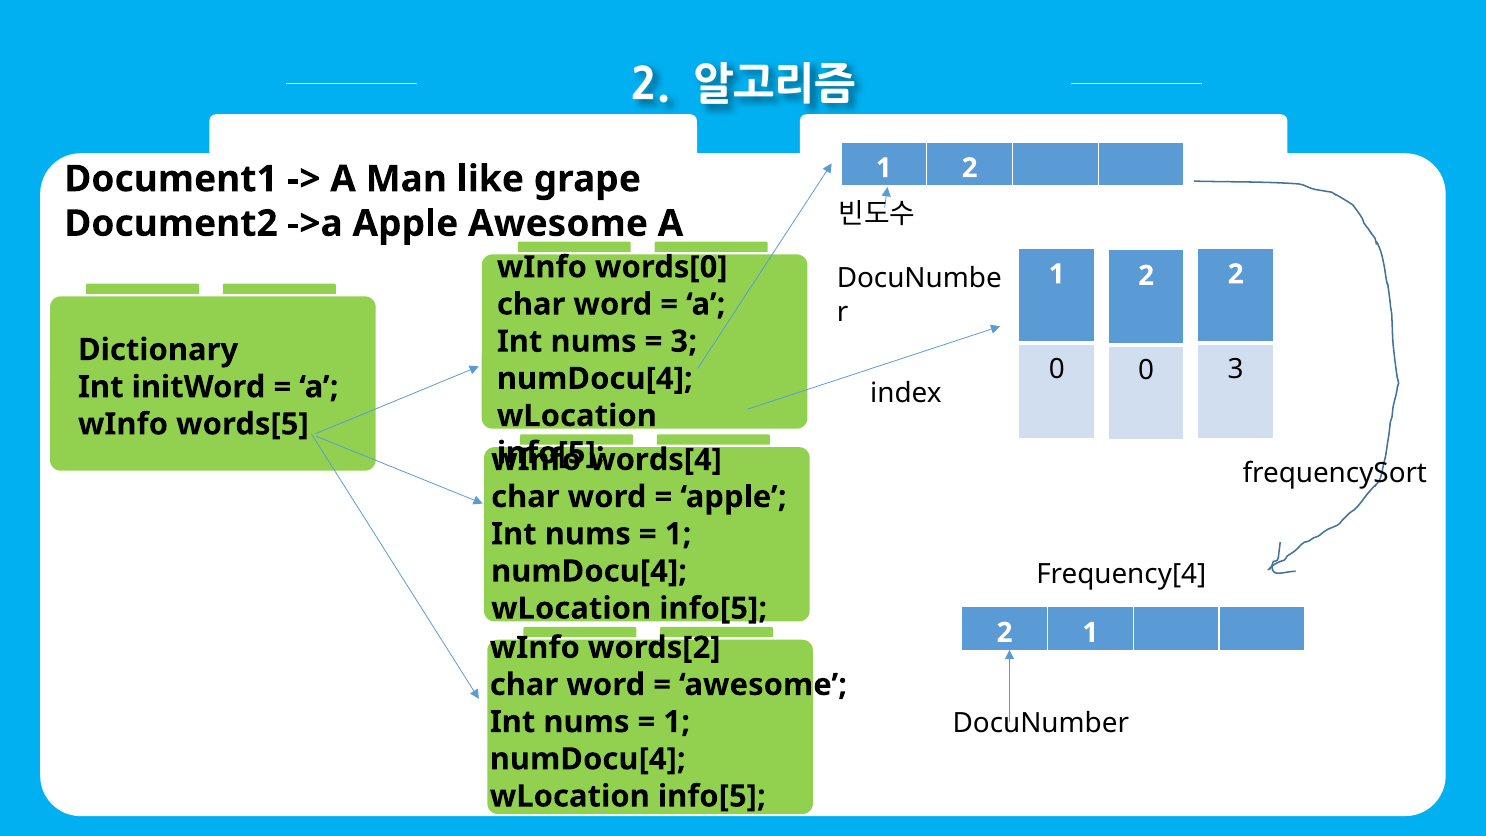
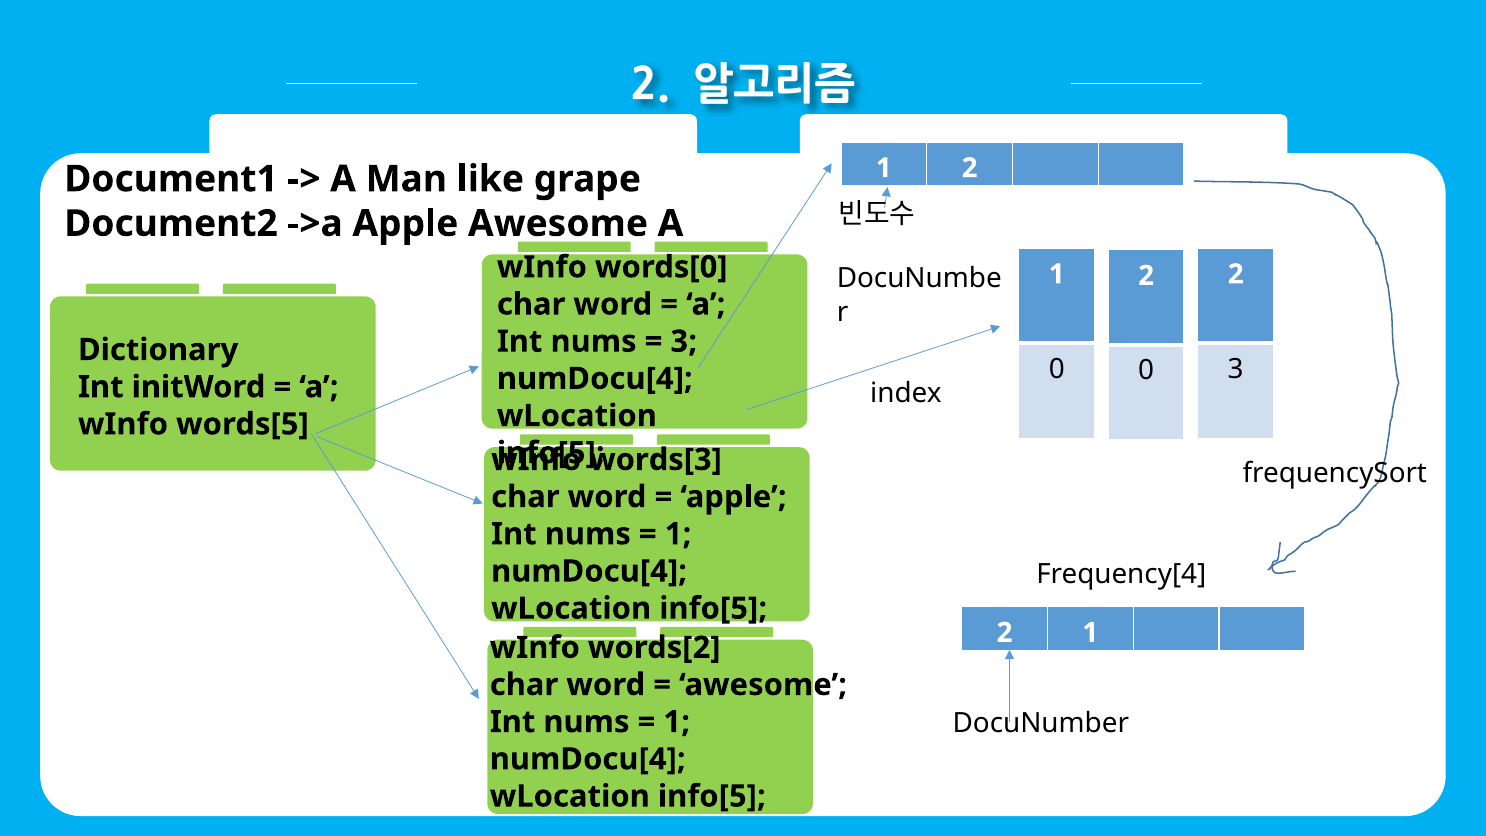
words[4: words[4 -> words[3 (656, 460)
